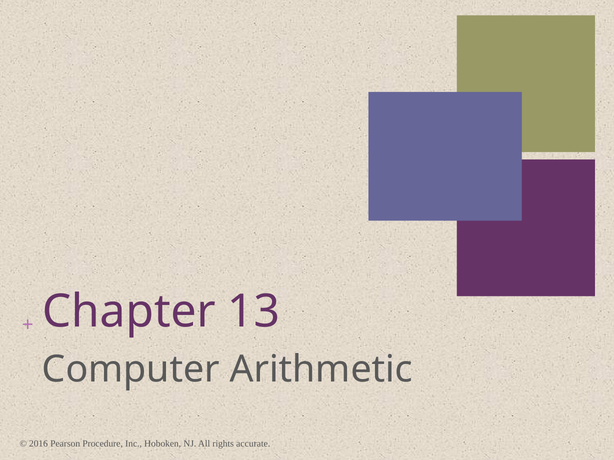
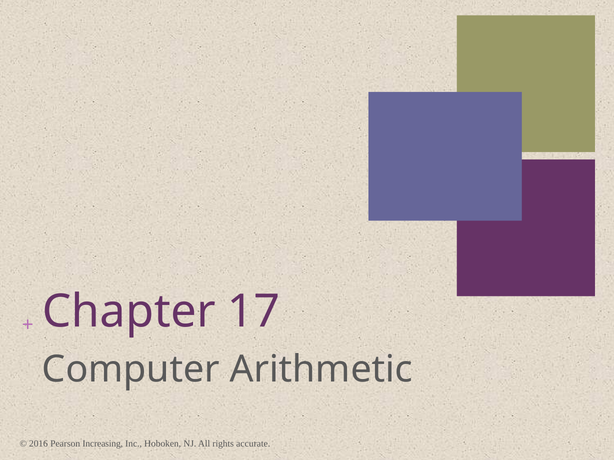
13: 13 -> 17 (254, 312)
Procedure: Procedure -> Increasing (103, 444)
